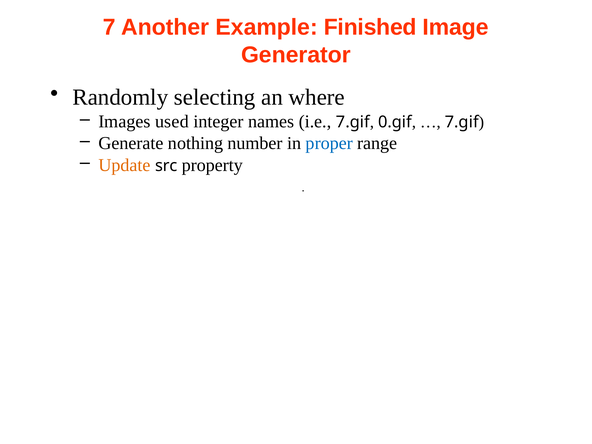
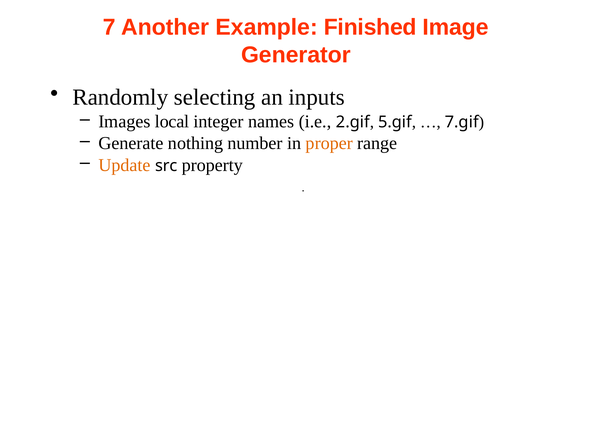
where: where -> inputs (317, 97)
used: used -> local (172, 122)
i.e 7.gif: 7.gif -> 2.gif (353, 122)
0.gif: 0.gif -> 5.gif (395, 122)
proper colour: blue -> orange (329, 143)
